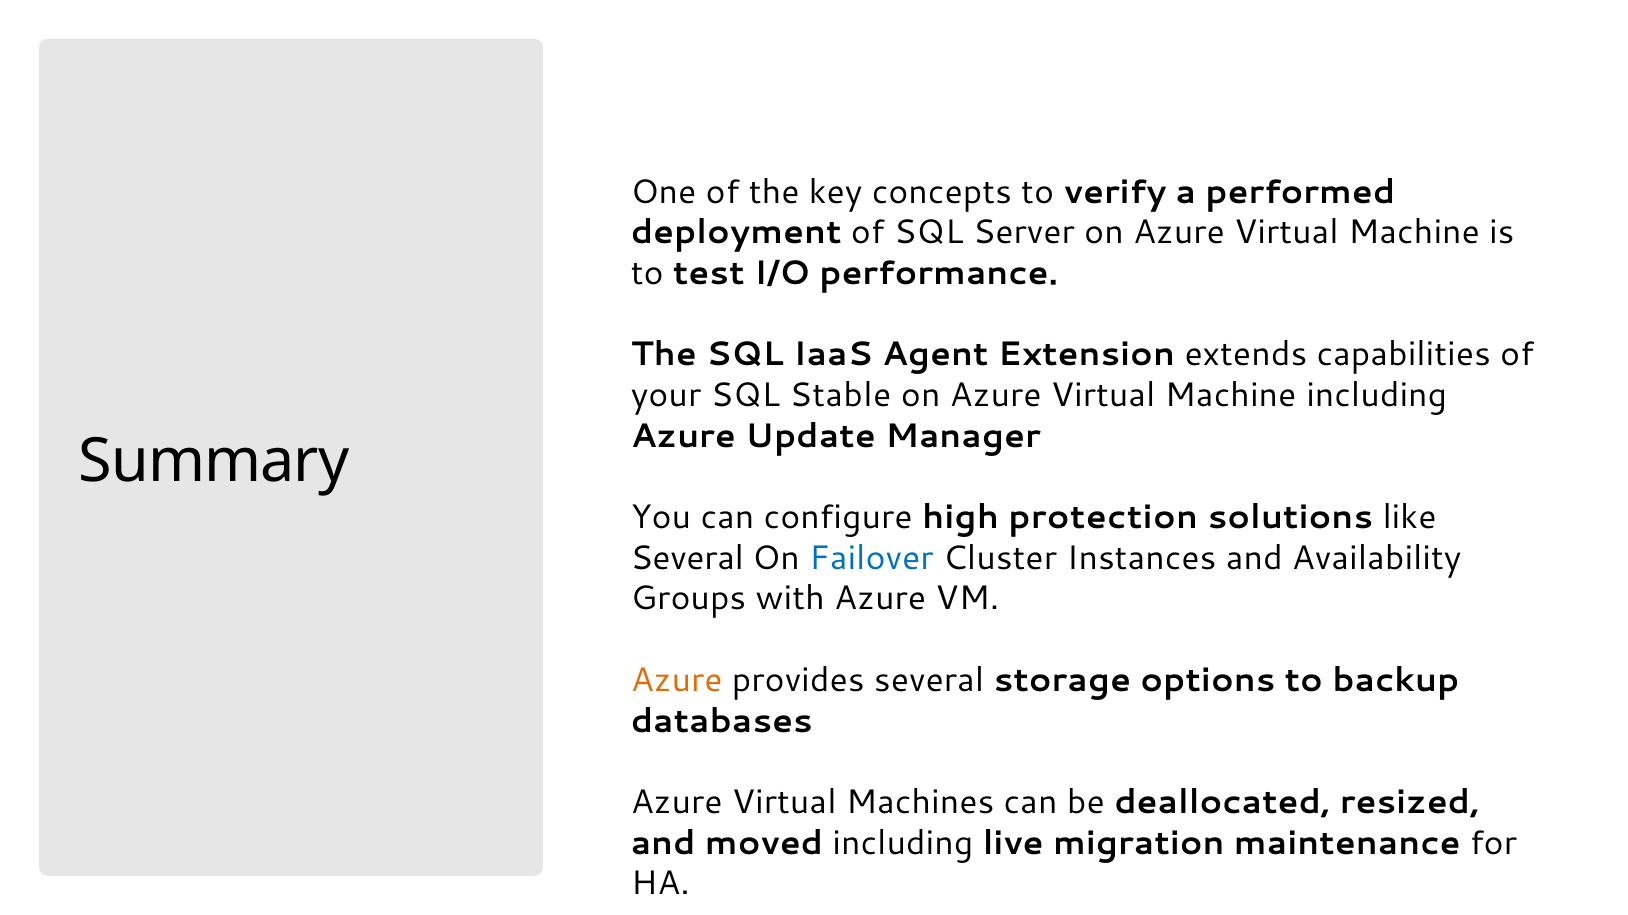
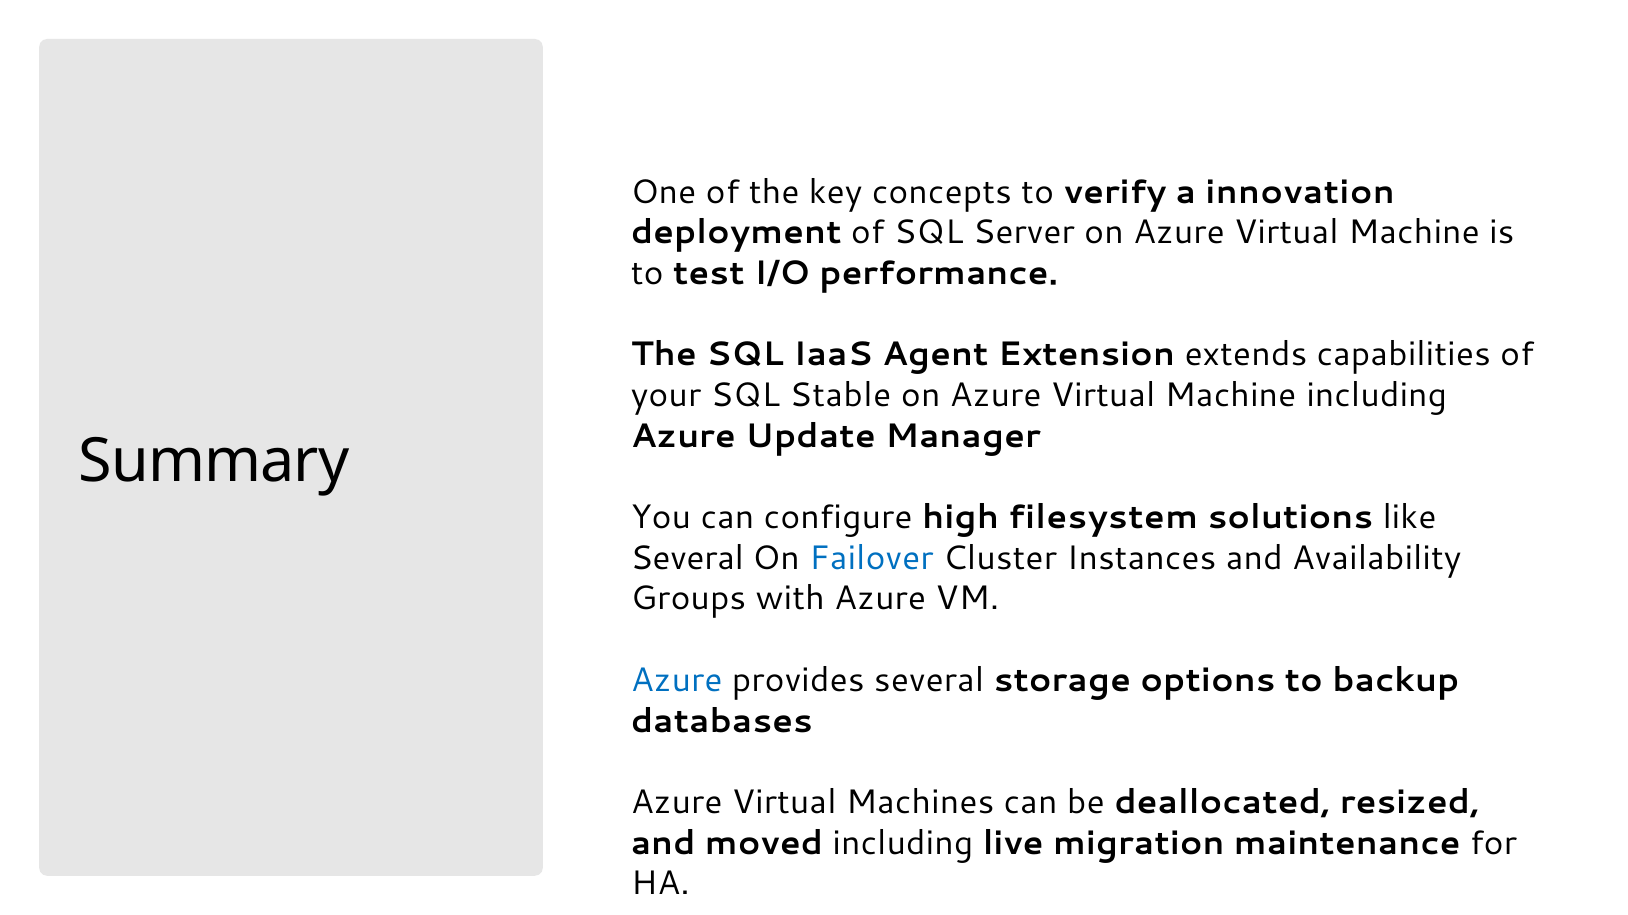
performed: performed -> innovation (1300, 192)
protection: protection -> filesystem (1103, 518)
Azure colour: orange -> blue (677, 681)
